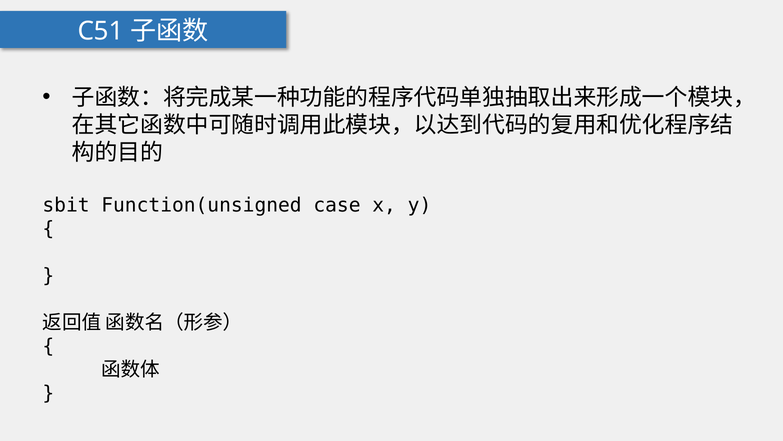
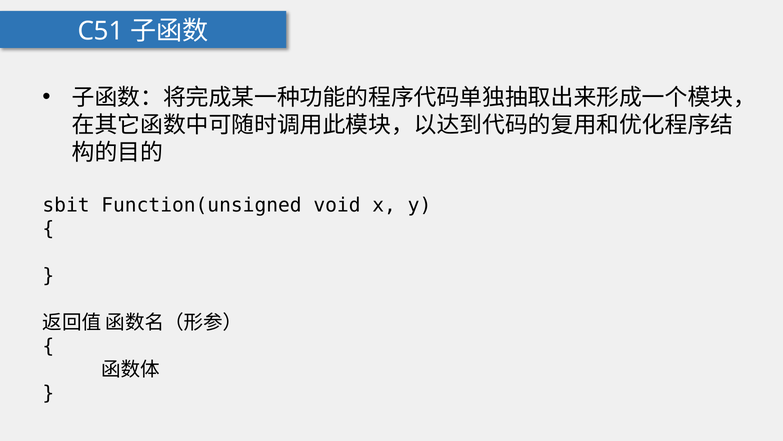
case: case -> void (337, 205)
